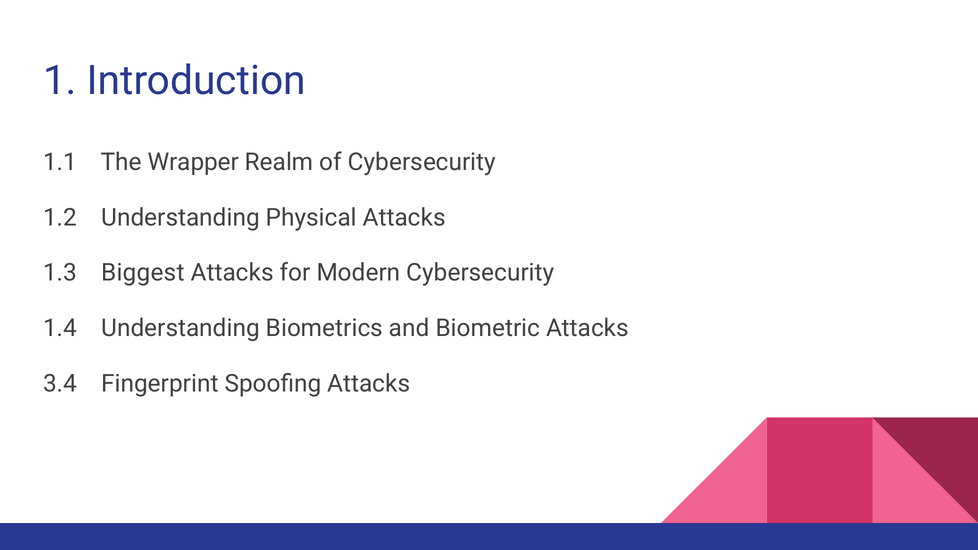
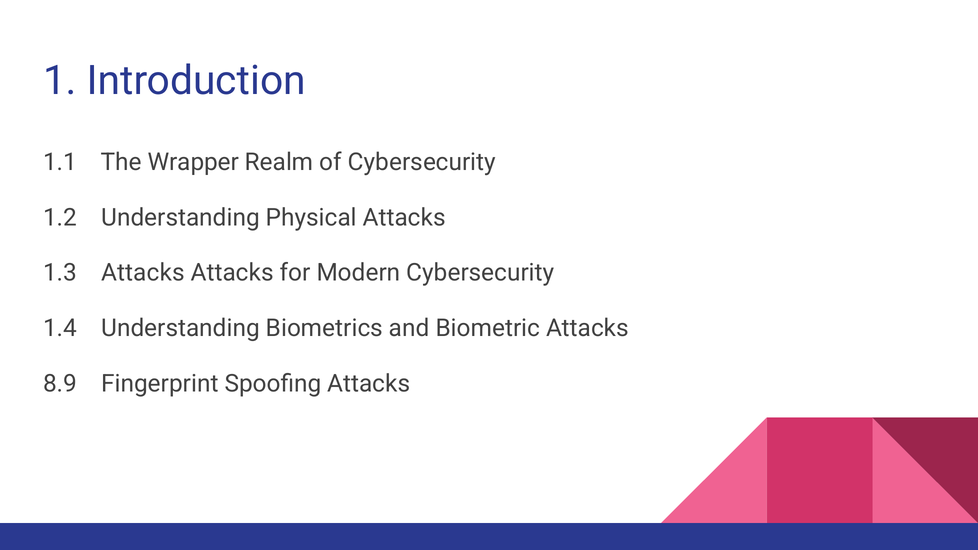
1.3 Biggest: Biggest -> Attacks (143, 273)
3.4: 3.4 -> 8.9 (60, 384)
